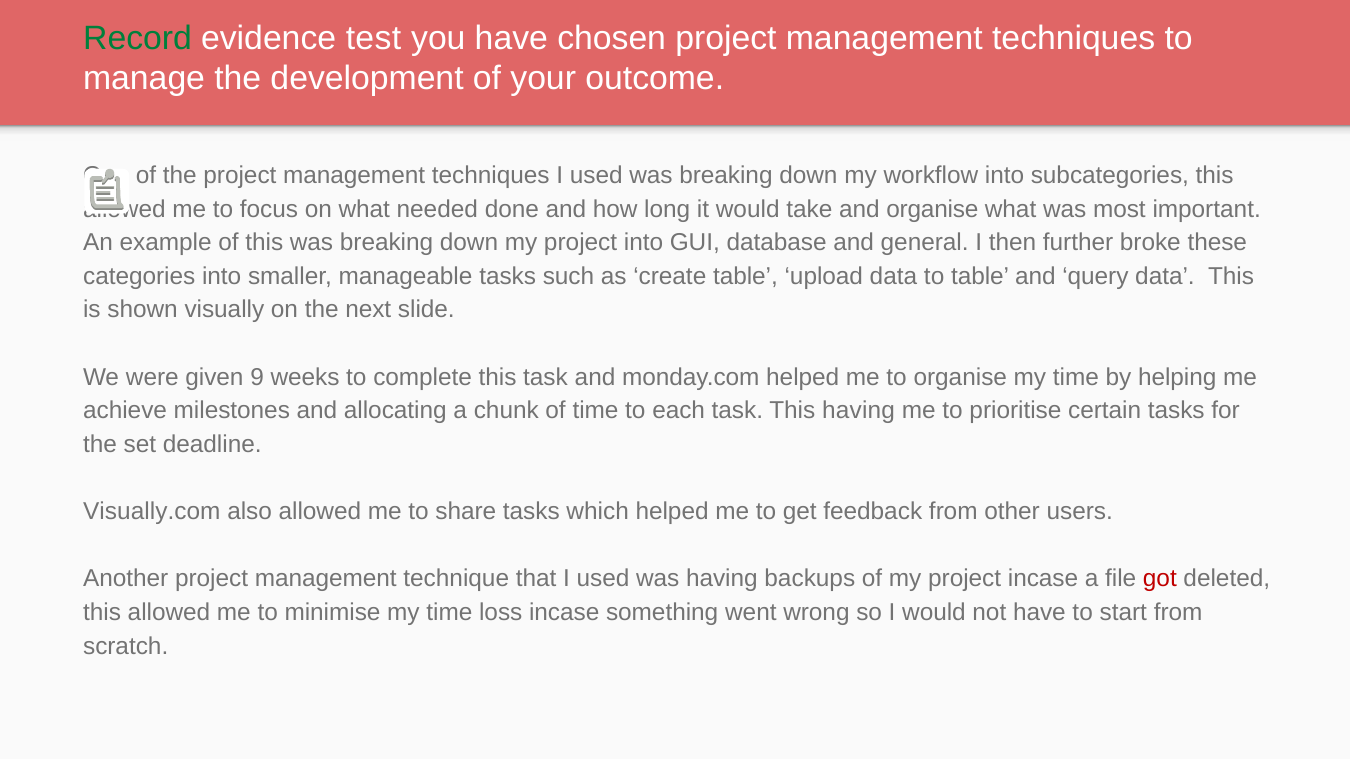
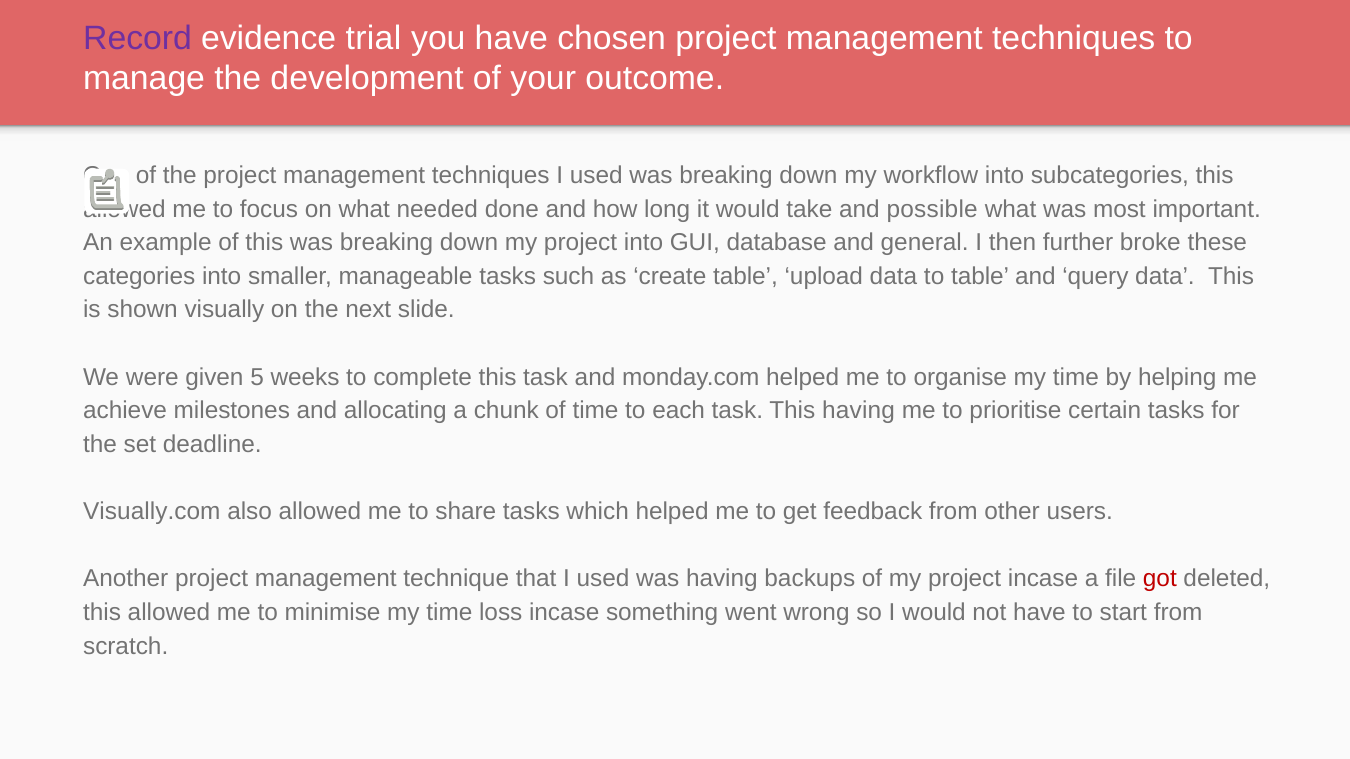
Record colour: green -> purple (138, 38)
test: test -> trial (373, 38)
and organise: organise -> possible (932, 209)
9: 9 -> 5 (257, 377)
